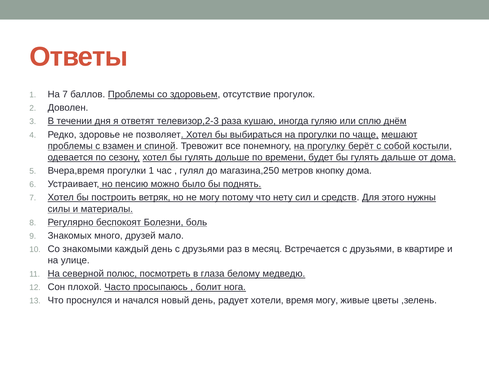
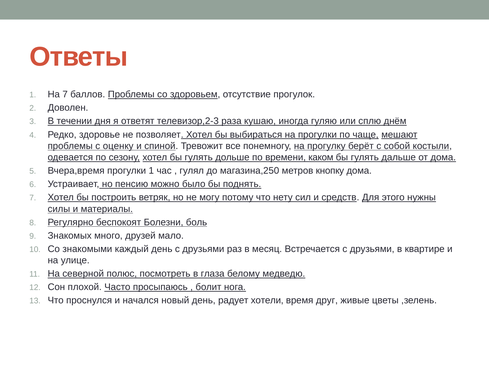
взамен: взамен -> оценку (118, 146)
будет: будет -> каком (321, 157)
время могу: могу -> друг (327, 300)
